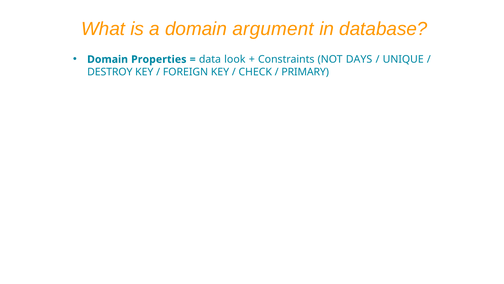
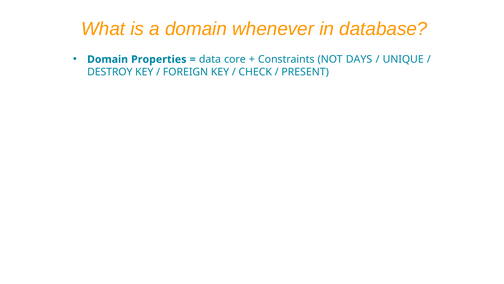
argument: argument -> whenever (273, 29)
look: look -> core (235, 59)
PRIMARY: PRIMARY -> PRESENT (305, 72)
